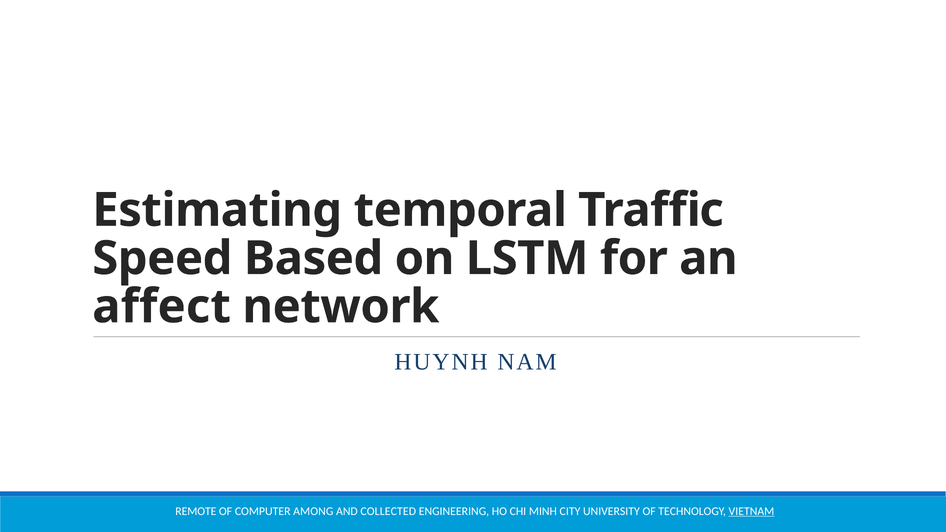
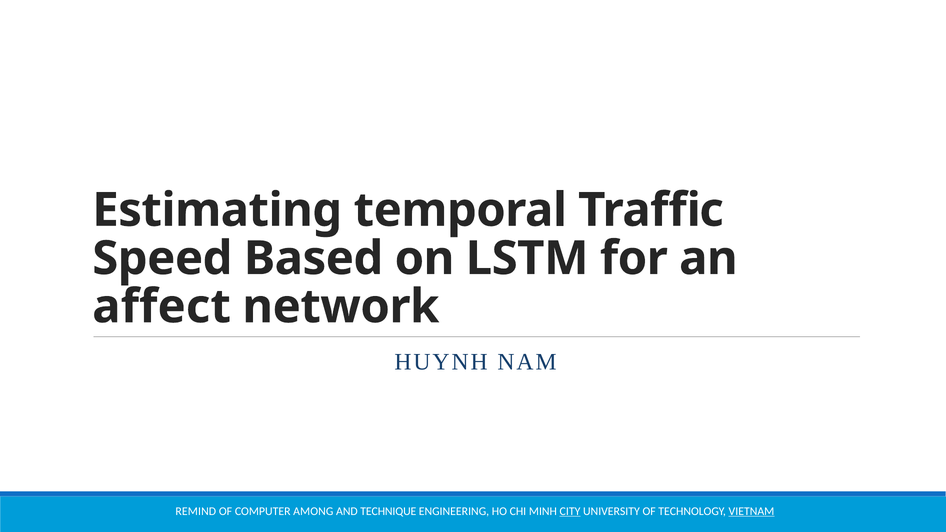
REMOTE: REMOTE -> REMIND (196, 511)
COLLECTED: COLLECTED -> TECHNIQUE (388, 511)
CITY underline: none -> present (570, 511)
